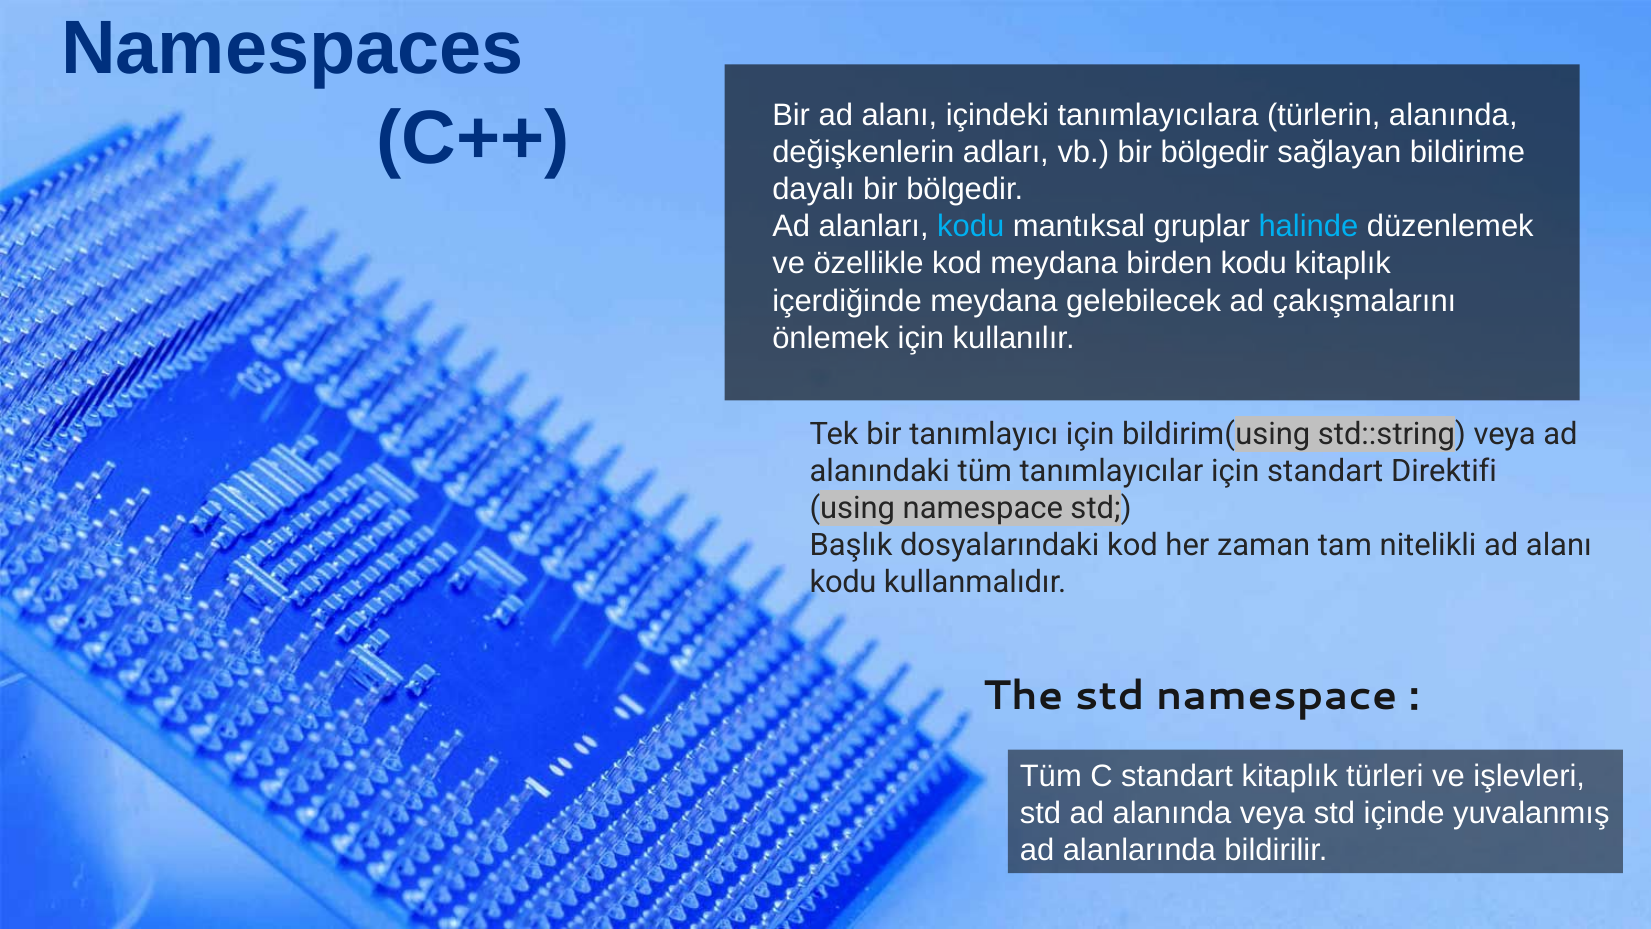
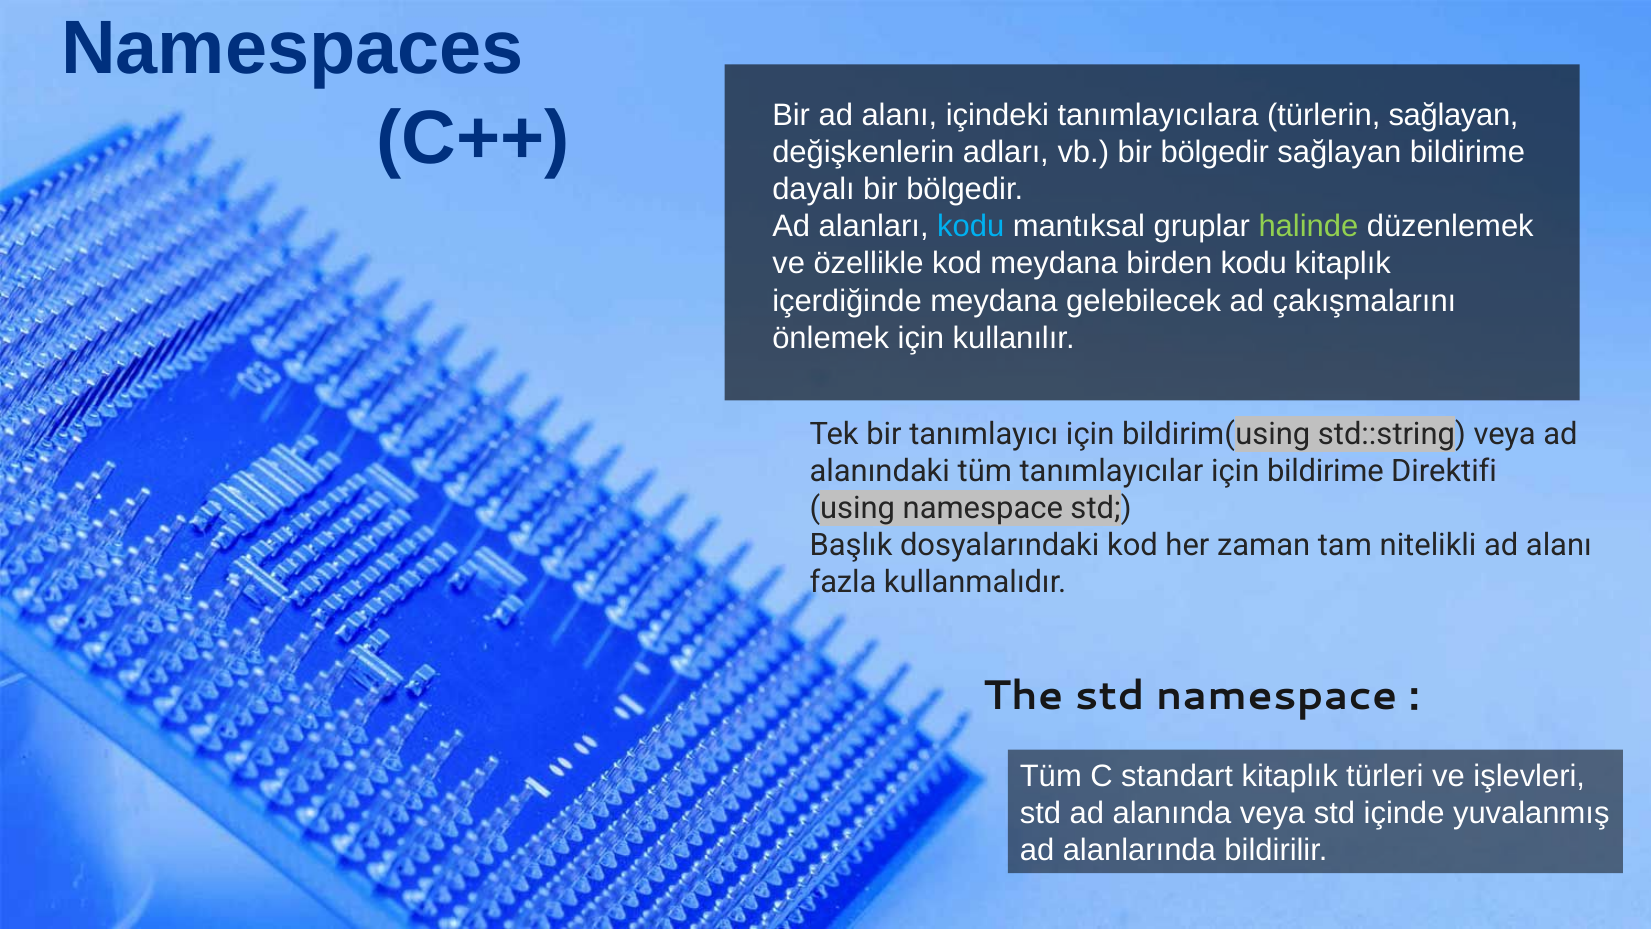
türlerin alanında: alanında -> sağlayan (1454, 115)
halinde colour: light blue -> light green (1308, 226)
için standart: standart -> bildirime (1325, 471)
kodu: kodu -> fazla (843, 583)
